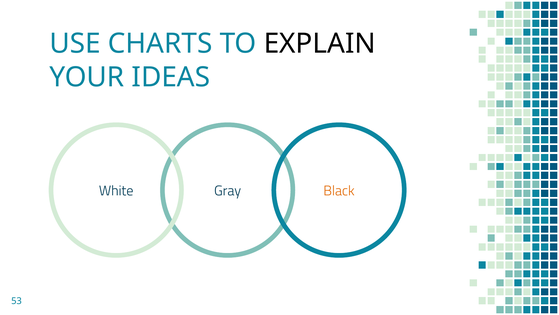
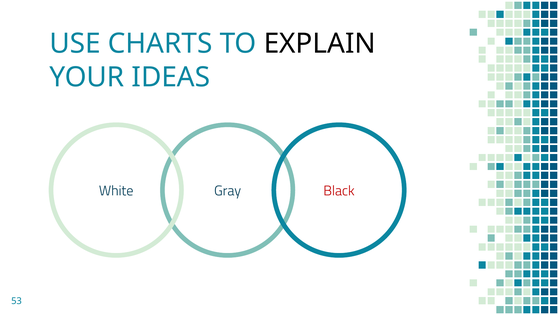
Black colour: orange -> red (339, 191)
